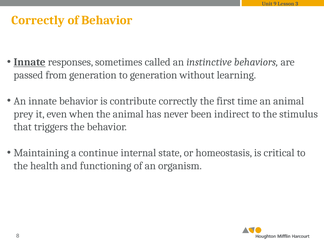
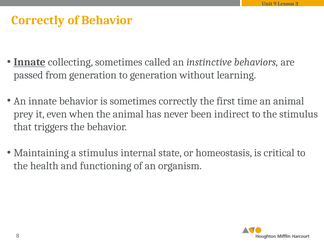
responses: responses -> collecting (70, 62)
is contribute: contribute -> sometimes (133, 101)
a continue: continue -> stimulus (98, 153)
